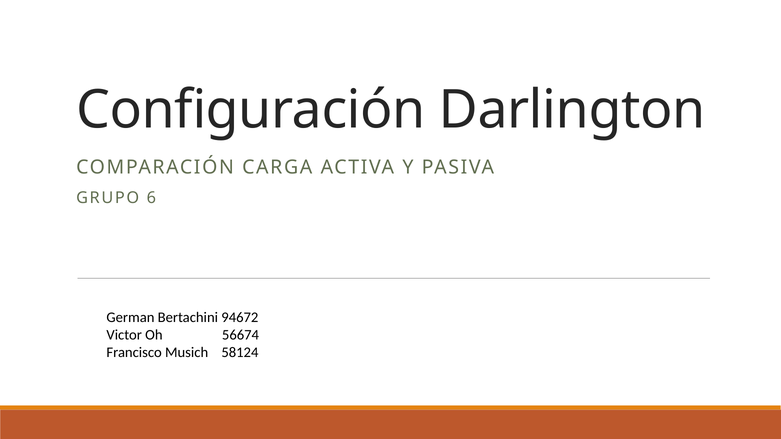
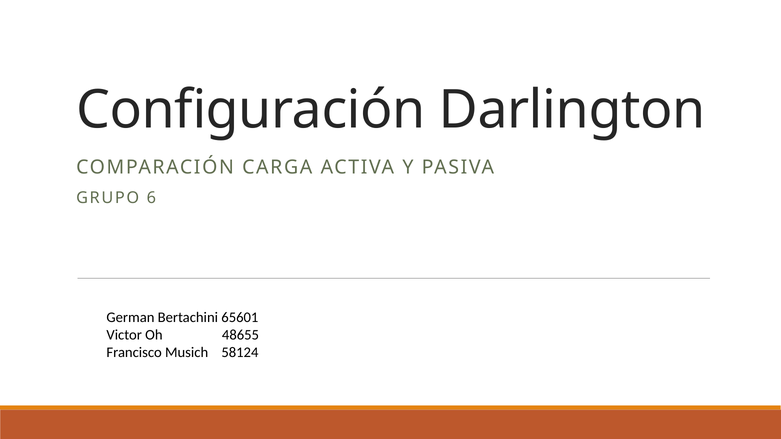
94672: 94672 -> 65601 (240, 317)
56674: 56674 -> 48655 (240, 335)
